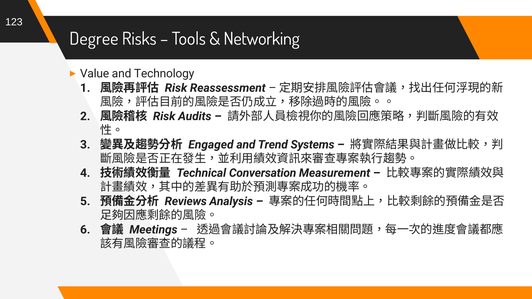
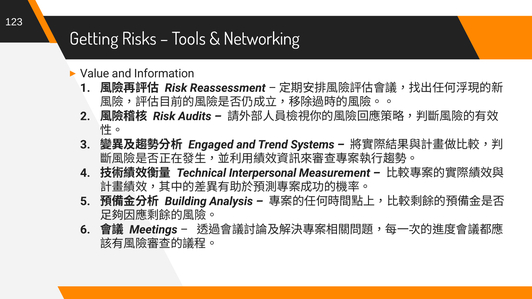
Degree: Degree -> Getting (94, 39)
Technology: Technology -> Information (164, 74)
Conversation: Conversation -> Interpersonal (263, 173)
Reviews: Reviews -> Building (186, 201)
